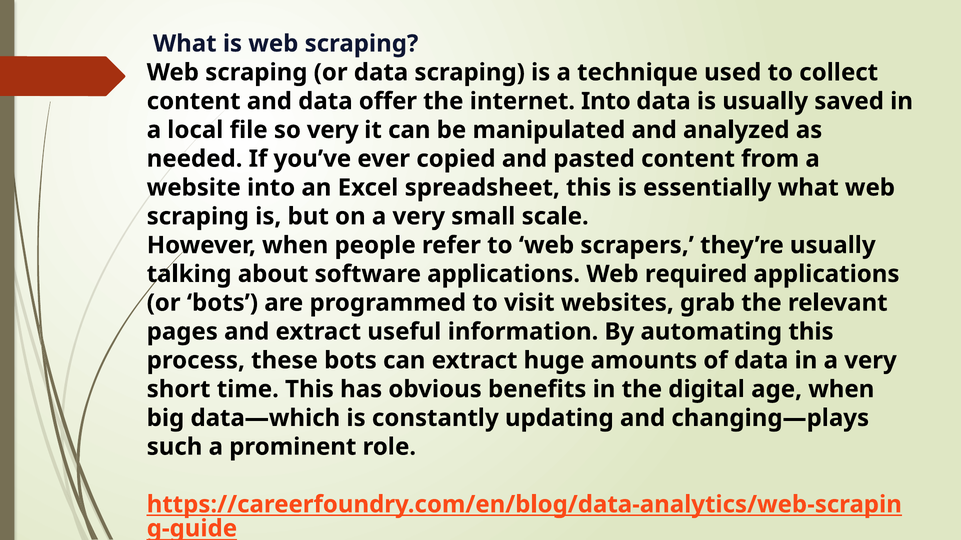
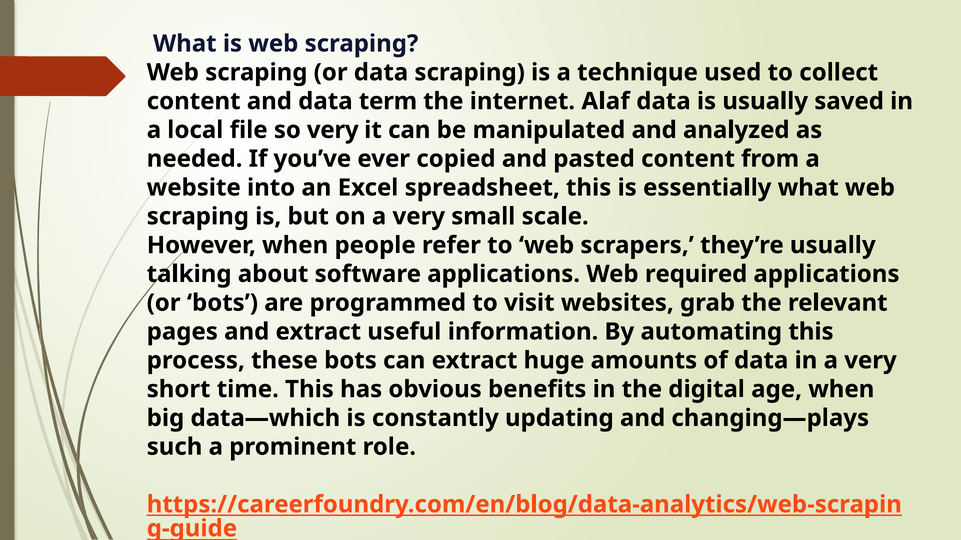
offer: offer -> term (388, 101)
internet Into: Into -> Alaf (606, 101)
